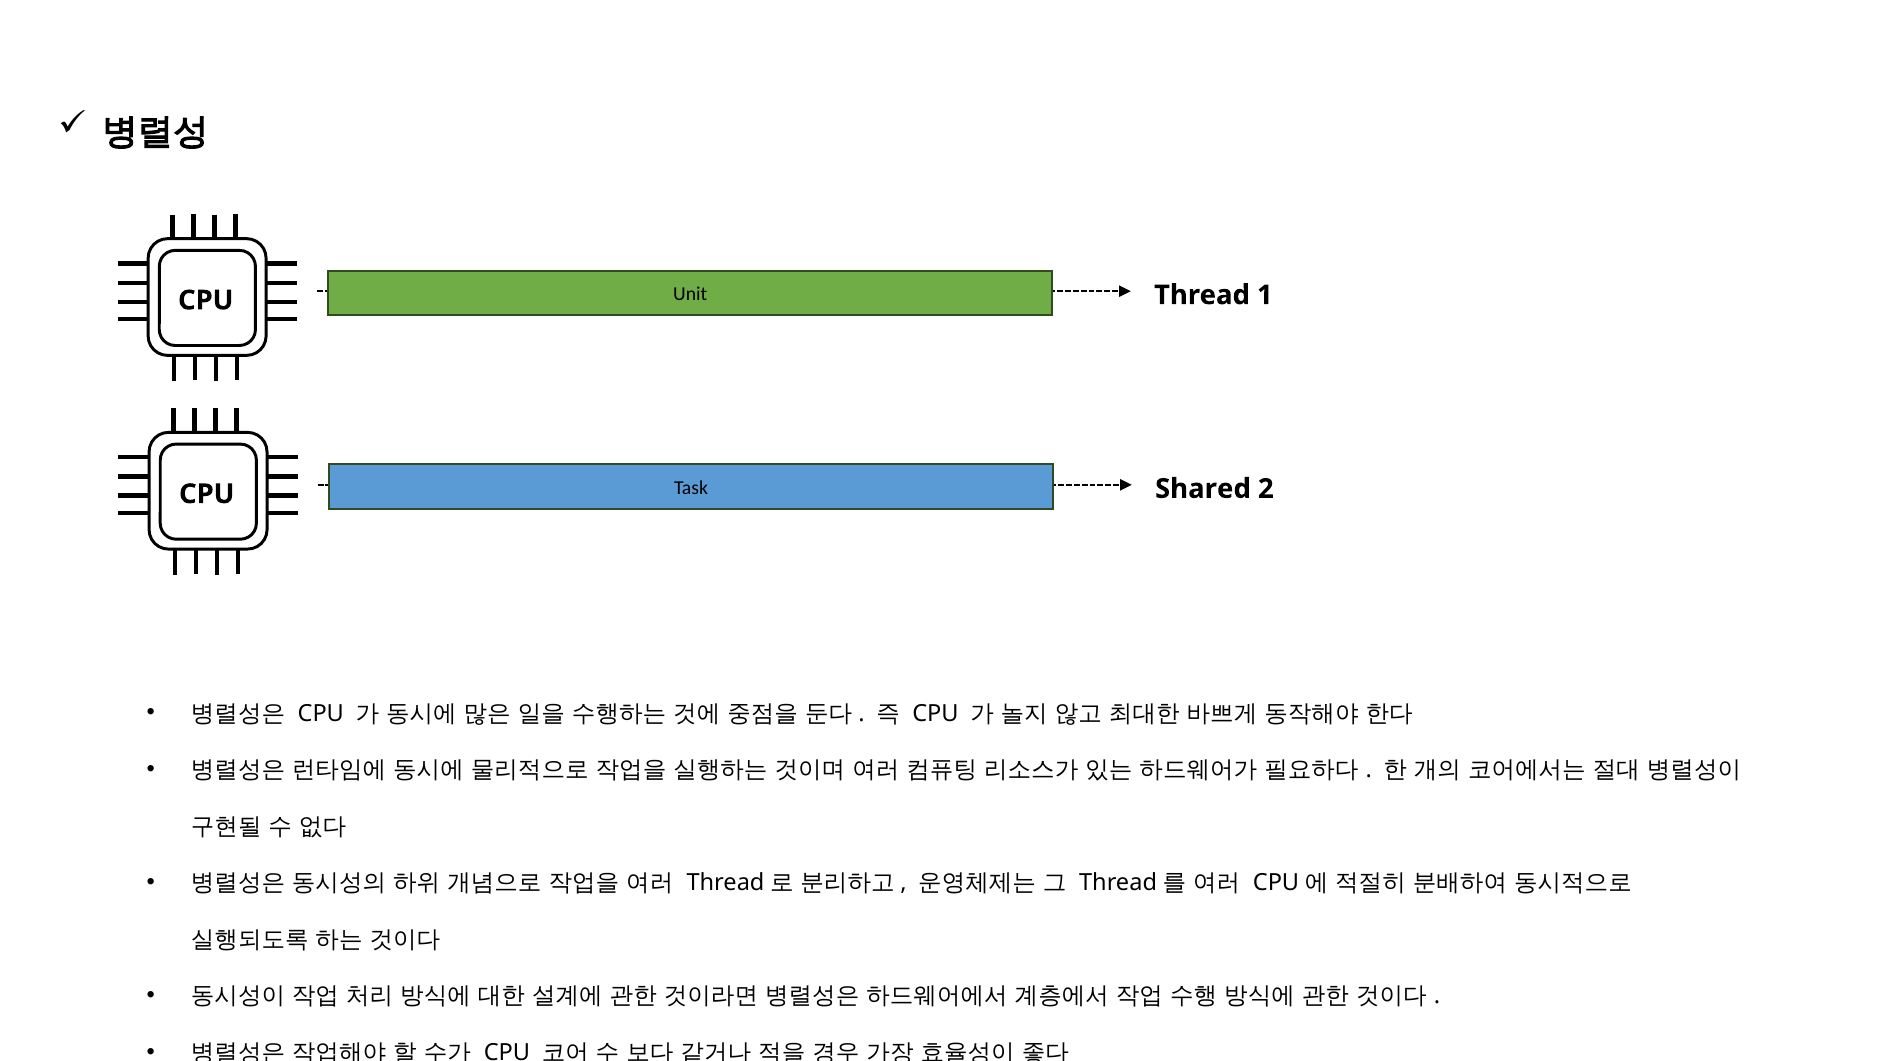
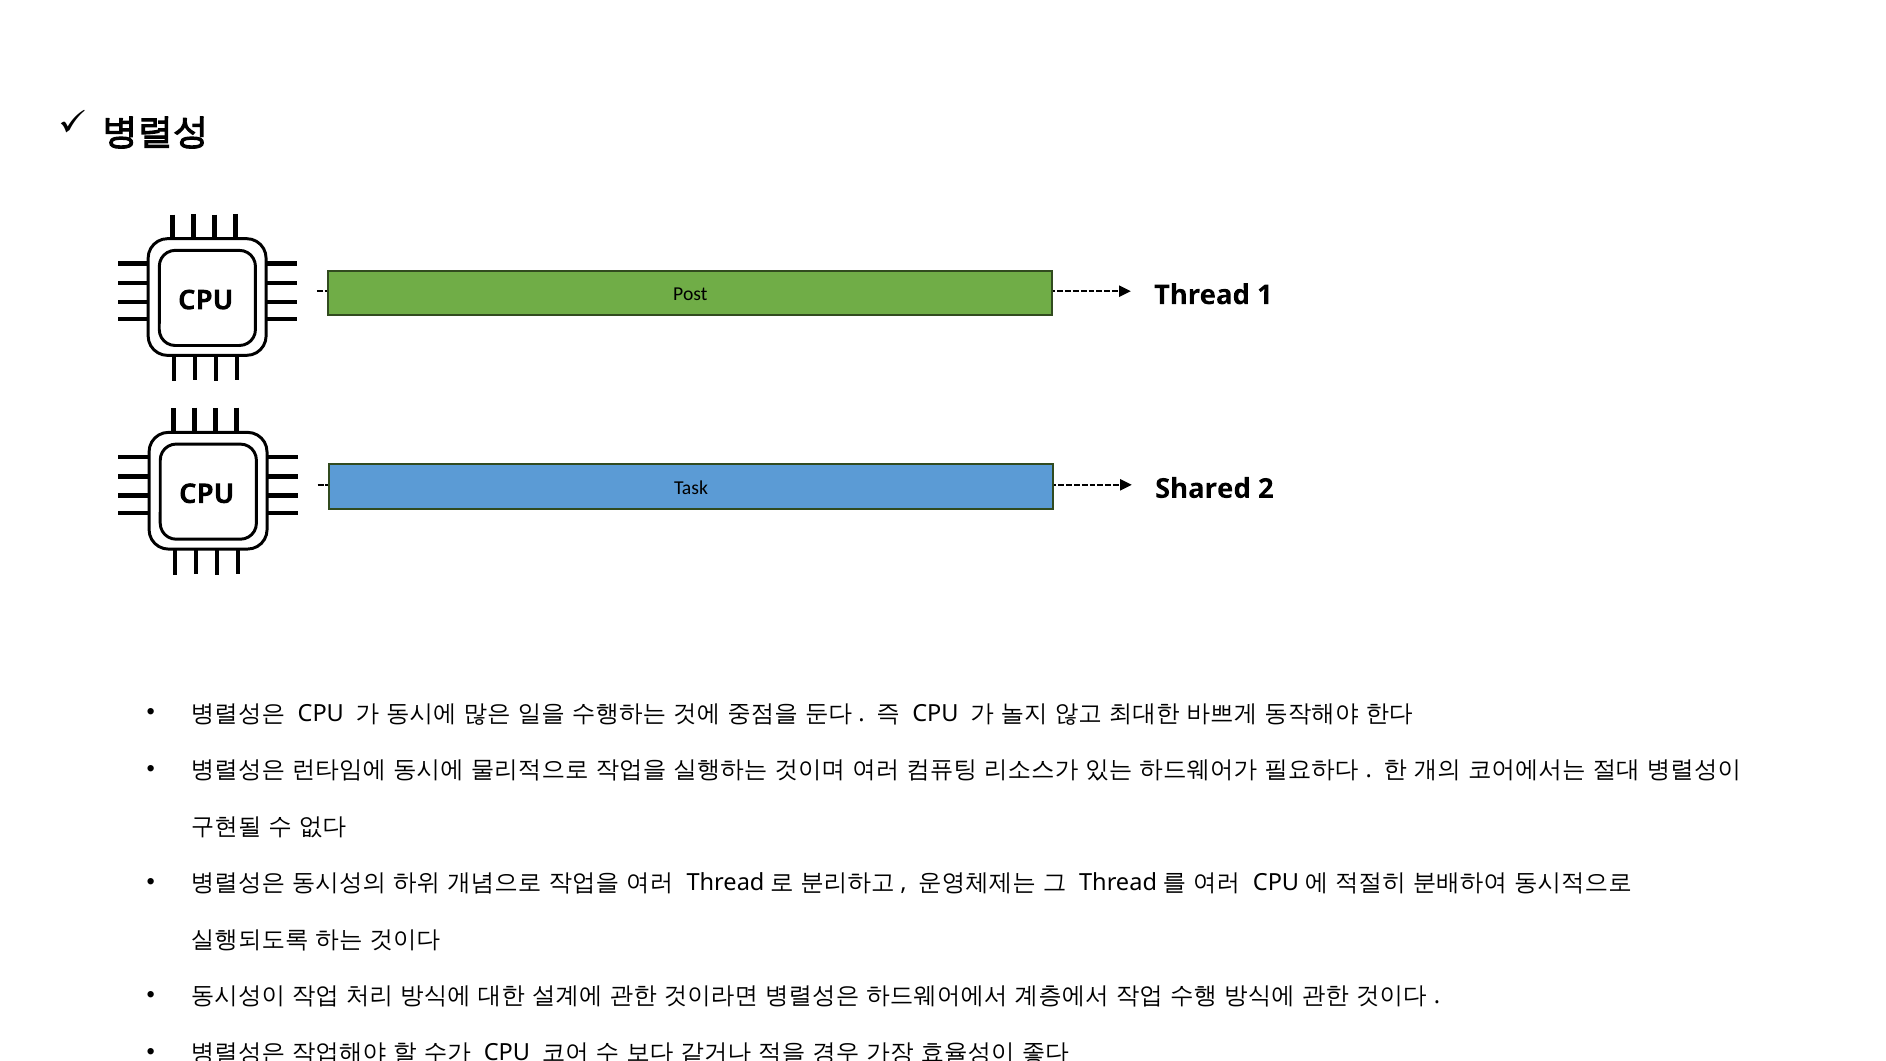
Unit: Unit -> Post (690, 294)
